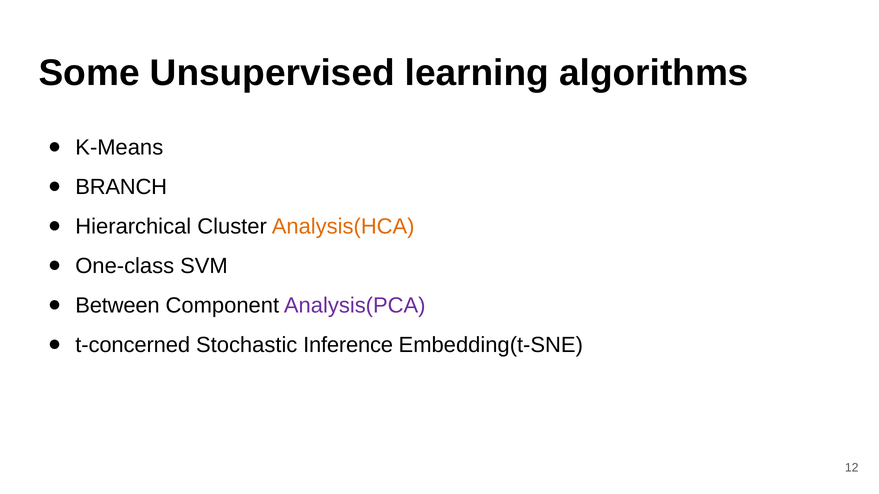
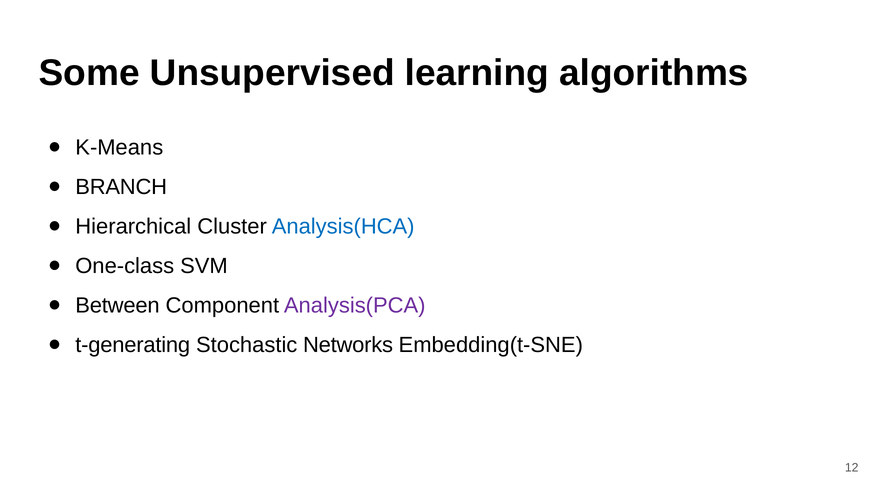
Analysis(HCA colour: orange -> blue (343, 227)
t-concerned: t-concerned -> t-generating (133, 345)
Inference: Inference -> Networks (348, 345)
